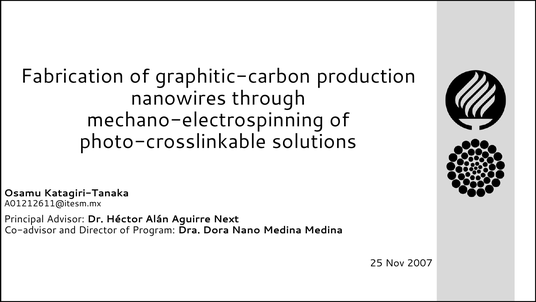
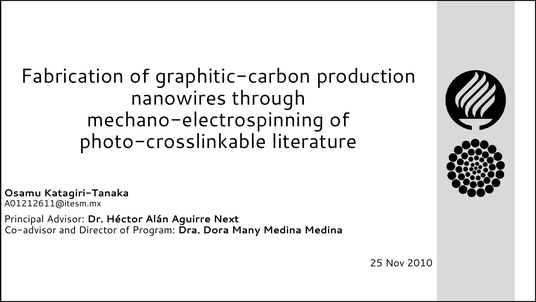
solutions: solutions -> literature (314, 141)
Nano: Nano -> Many (246, 230)
2007: 2007 -> 2010 (420, 263)
